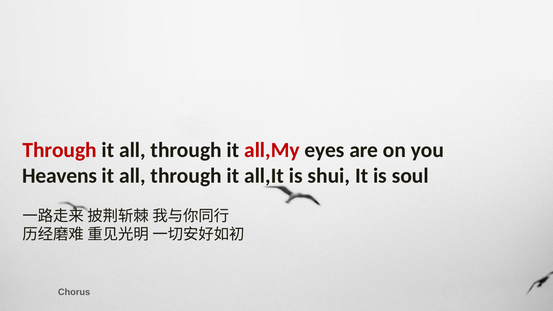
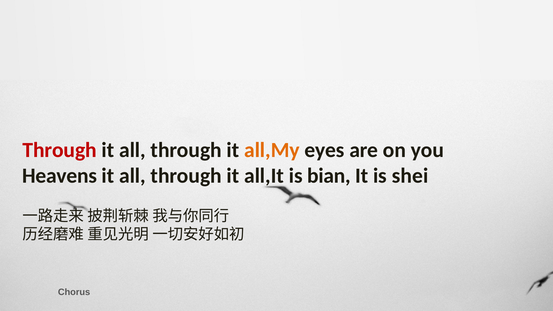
all,My colour: red -> orange (272, 150)
shui: shui -> bian (329, 176)
soul: soul -> shei (410, 176)
